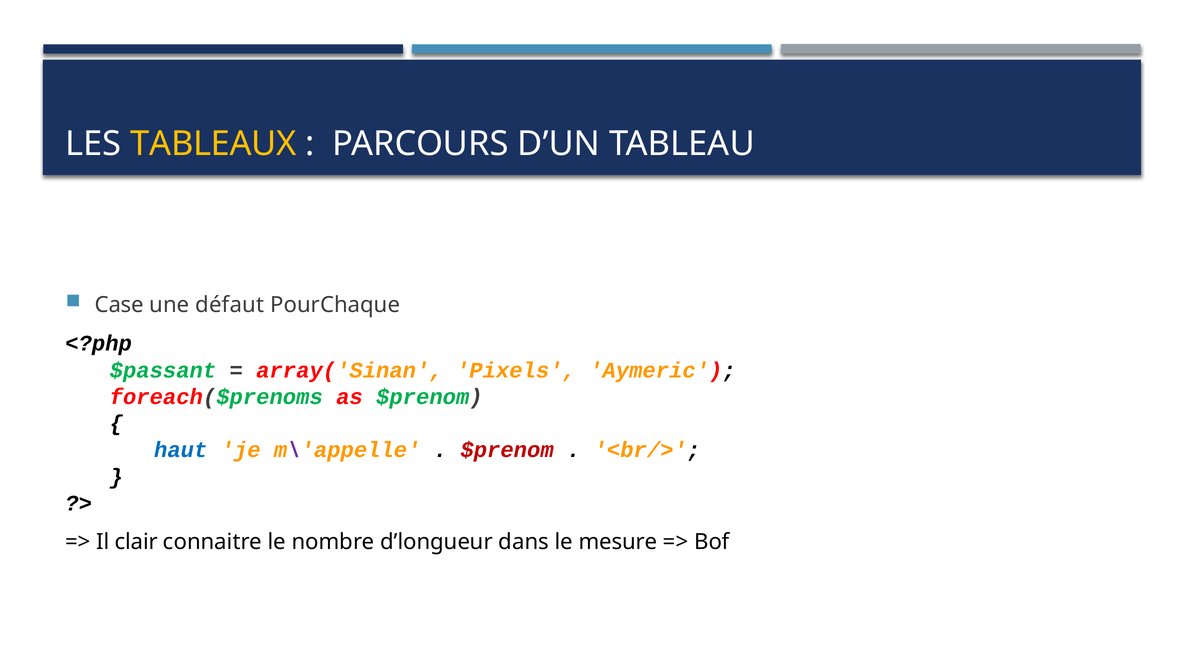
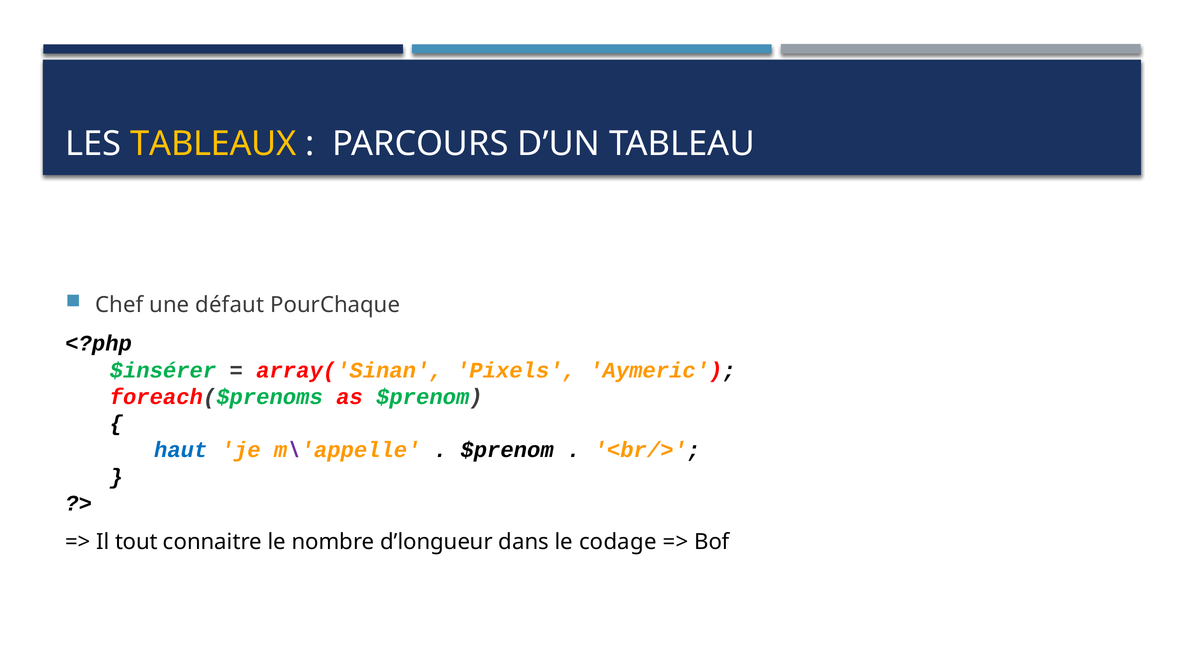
Case: Case -> Chef (119, 305)
$passant: $passant -> $insérer (163, 370)
$prenom colour: red -> black (507, 450)
clair: clair -> tout (136, 542)
mesure: mesure -> codage (618, 542)
